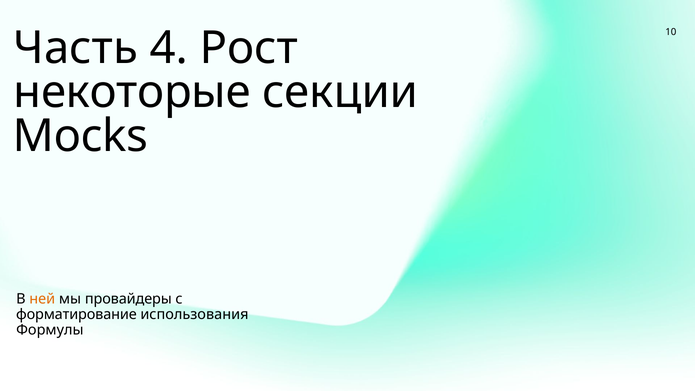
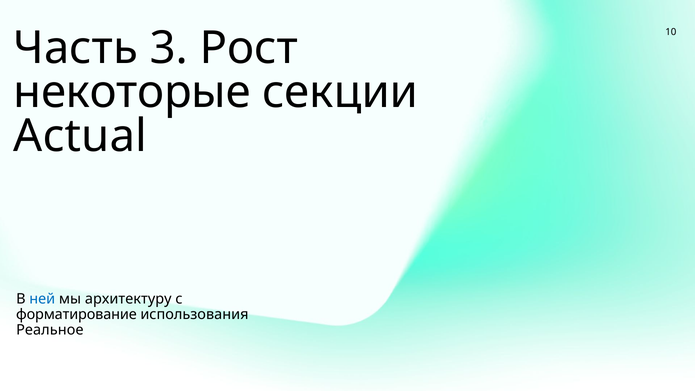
4: 4 -> 3 (169, 48)
Mocks: Mocks -> Actual (80, 136)
ней colour: orange -> blue (42, 299)
провайдеры: провайдеры -> архитектуру (128, 299)
Формулы: Формулы -> Реальное (50, 330)
